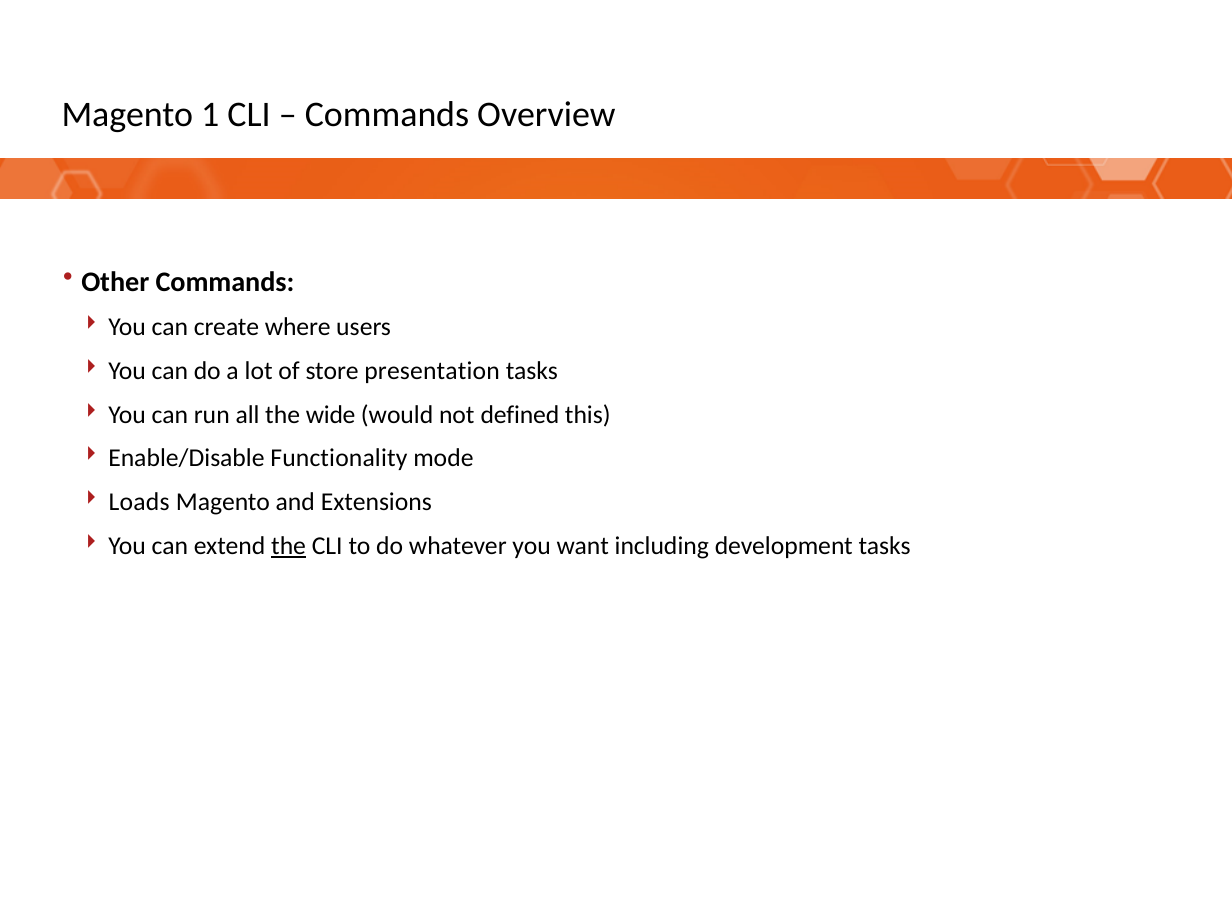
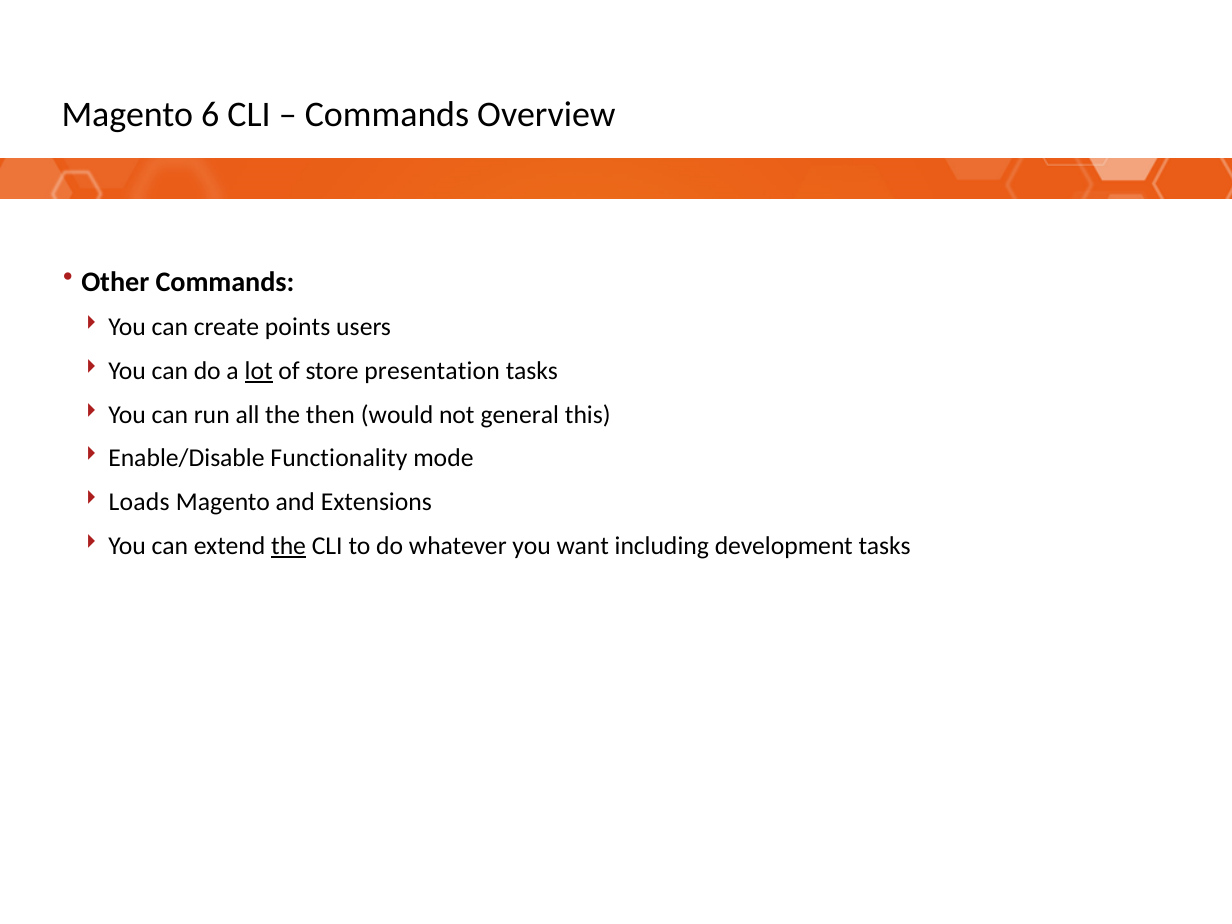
1: 1 -> 6 (210, 115)
where: where -> points (298, 328)
lot underline: none -> present (259, 371)
wide: wide -> then (330, 415)
defined: defined -> general (520, 415)
